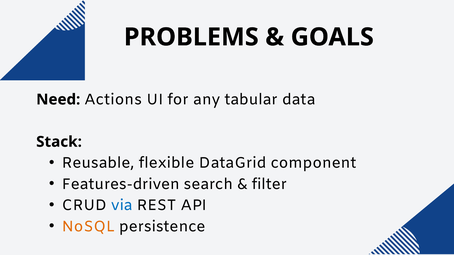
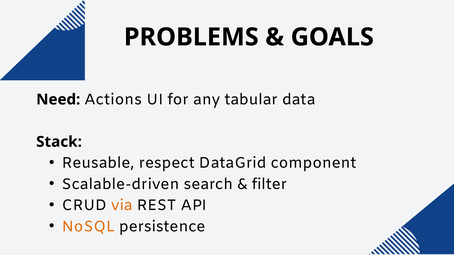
flexible: flexible -> respect (167, 163)
Features-driven: Features-driven -> Scalable-driven (121, 184)
via colour: blue -> orange (122, 206)
